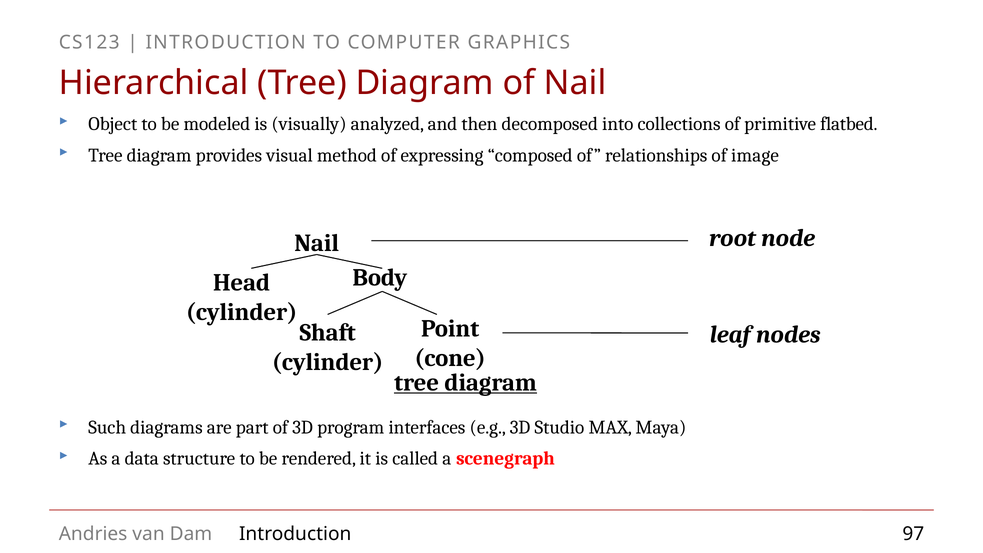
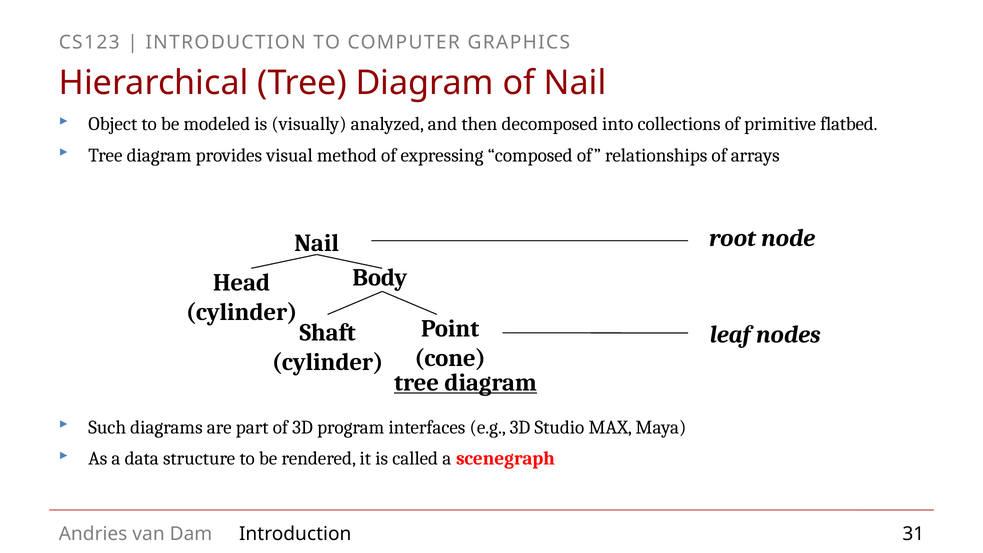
image: image -> arrays (755, 155)
97: 97 -> 31 (913, 534)
